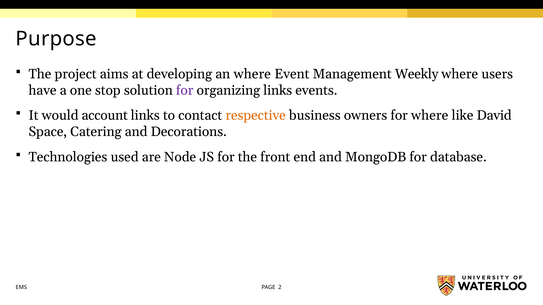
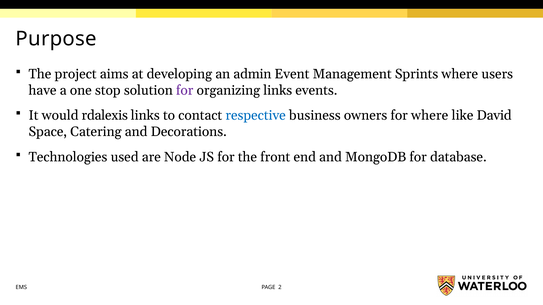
an where: where -> admin (252, 74)
Weekly: Weekly -> Sprints (417, 74)
account: account -> rdalexis (105, 116)
respective colour: orange -> blue (256, 116)
